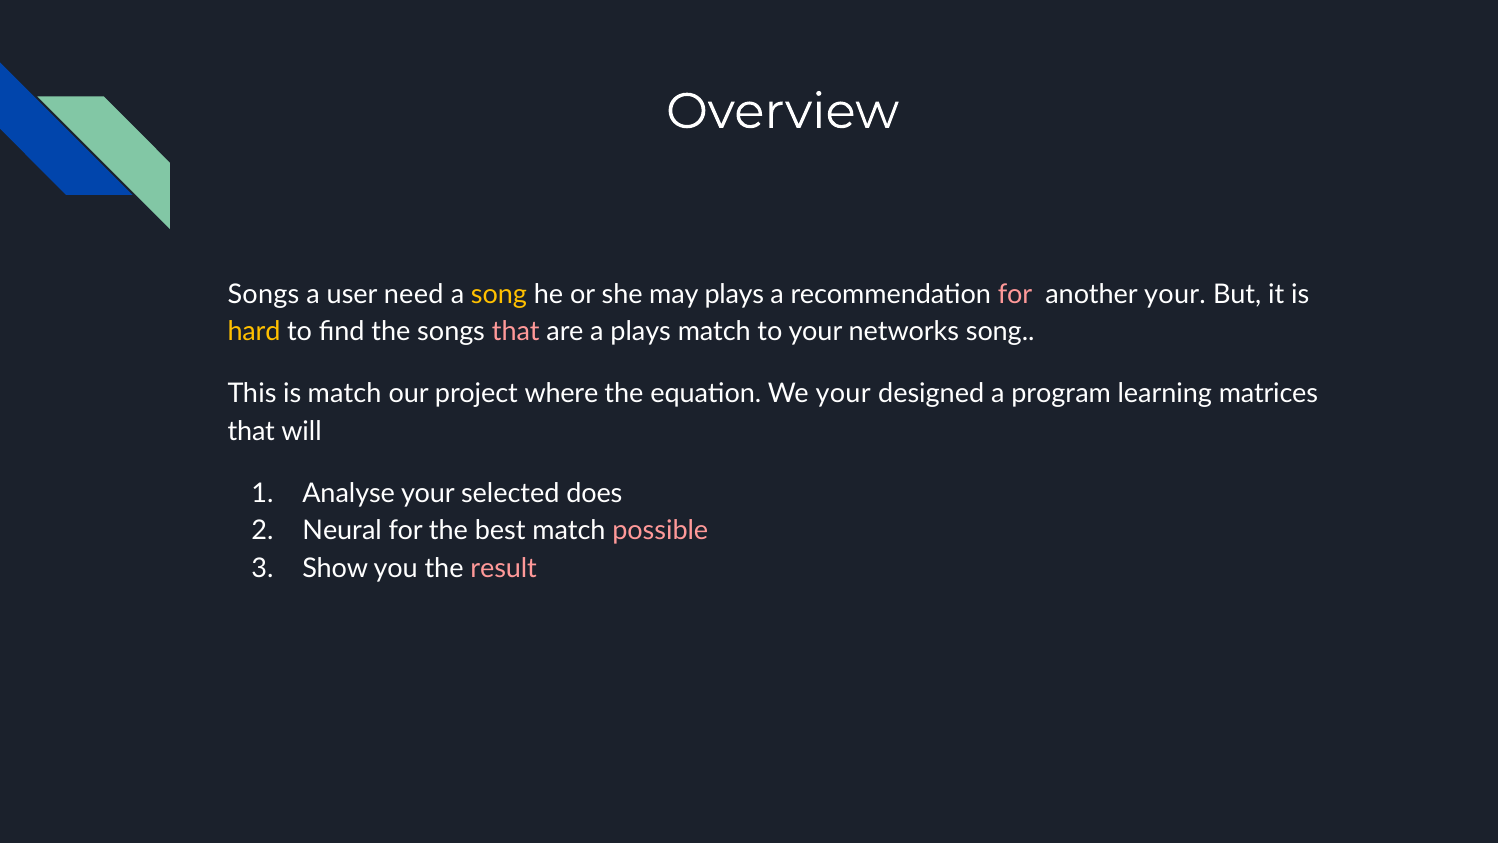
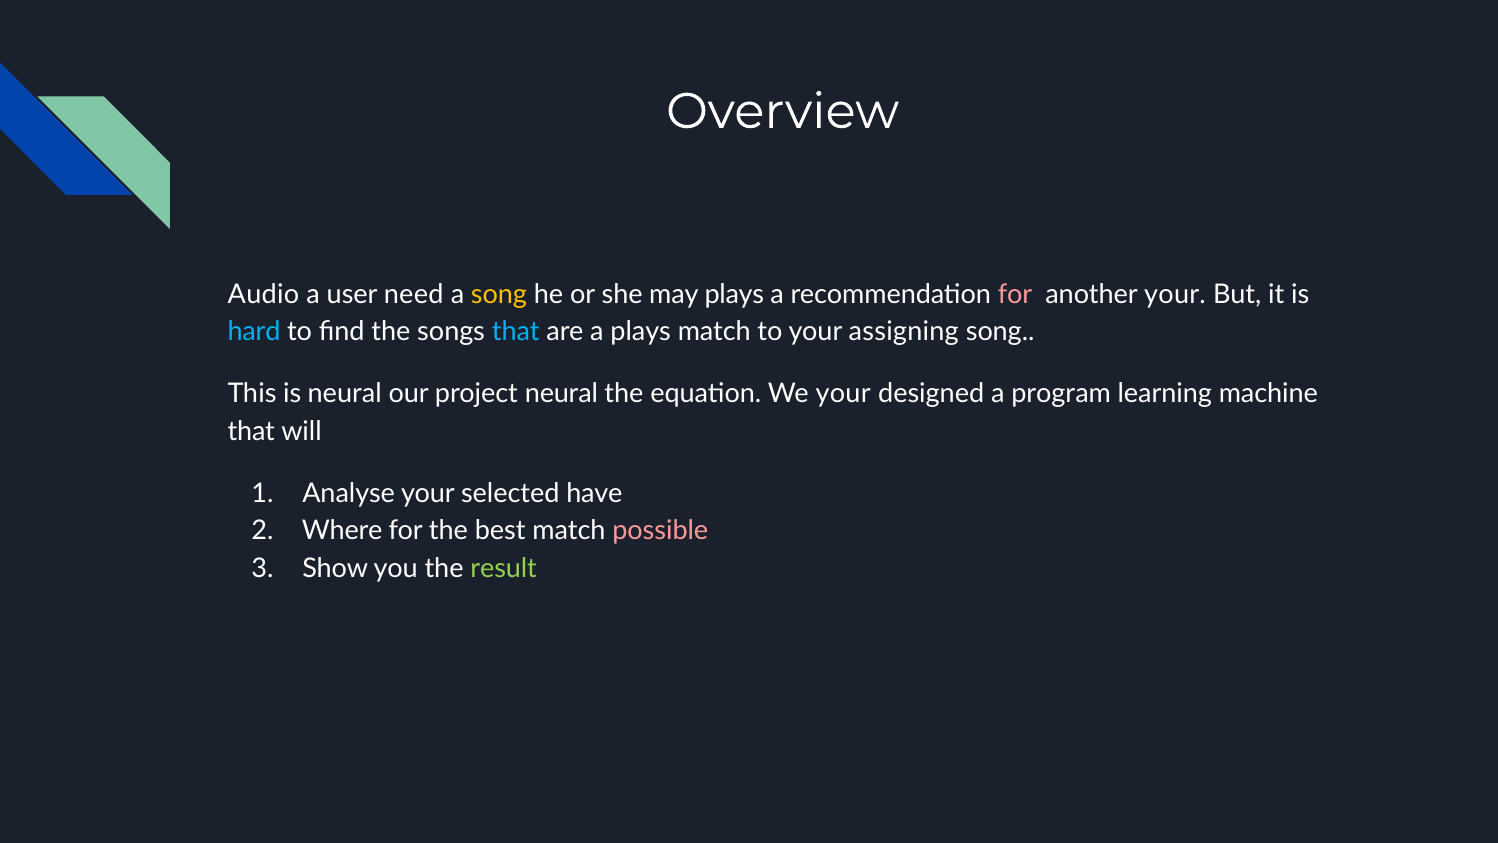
Songs: Songs -> Audio (263, 294)
hard colour: yellow -> light blue (254, 332)
that colour: pink -> light blue (516, 332)
networks: networks -> assigning (904, 332)
is match: match -> neural (345, 394)
project where: where -> neural (561, 394)
matrices: matrices -> machine (1268, 394)
does: does -> have (594, 493)
Neural: Neural -> Where (342, 531)
result colour: pink -> light green (504, 568)
